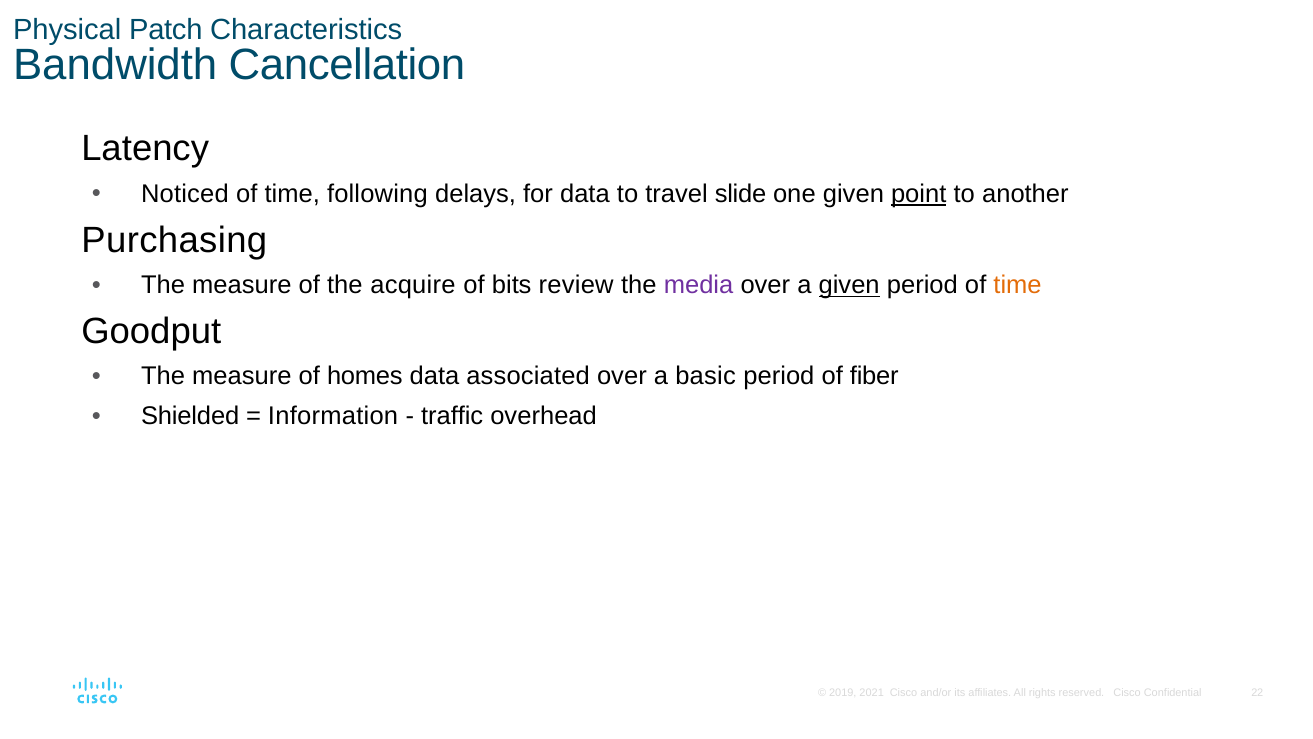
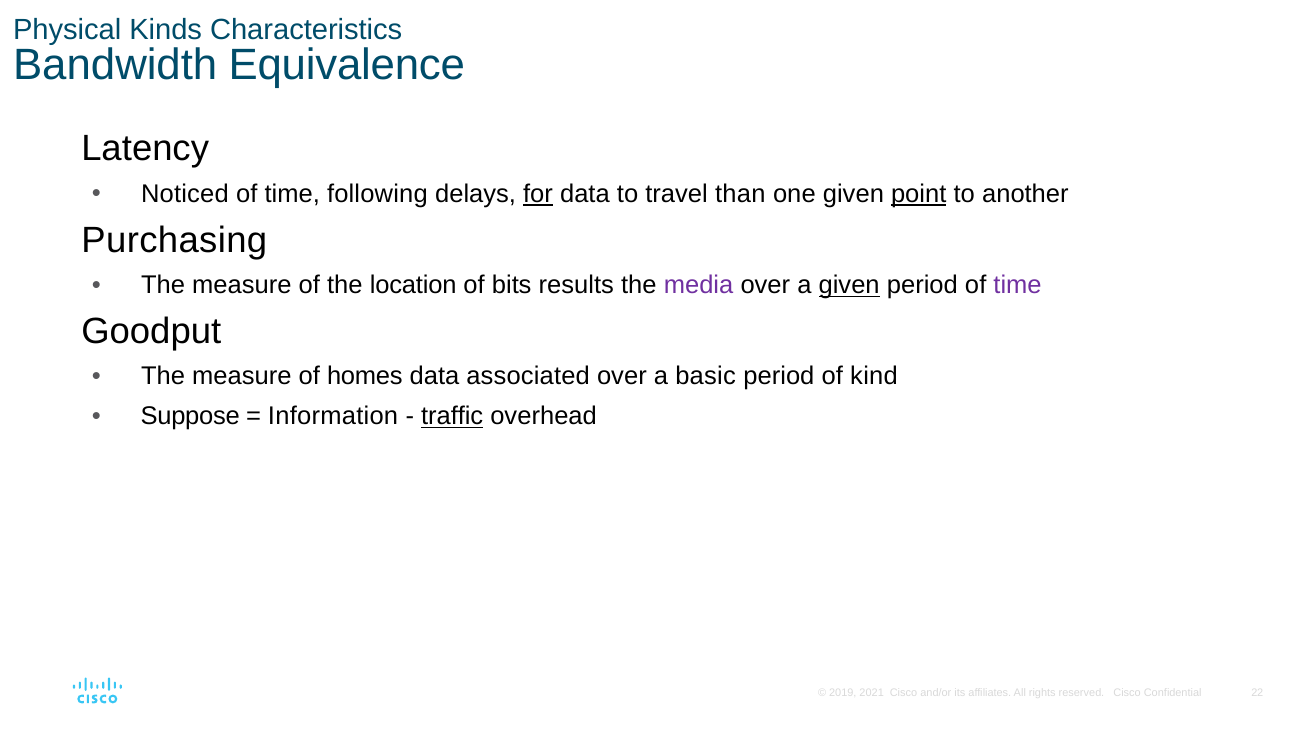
Patch: Patch -> Kinds (166, 30)
Cancellation: Cancellation -> Equivalence (347, 65)
for underline: none -> present (538, 194)
slide: slide -> than (740, 194)
acquire: acquire -> location (413, 285)
review: review -> results (576, 285)
time colour: orange -> purple (1018, 285)
fiber: fiber -> kind (874, 376)
Shielded: Shielded -> Suppose (190, 416)
traffic underline: none -> present (452, 416)
